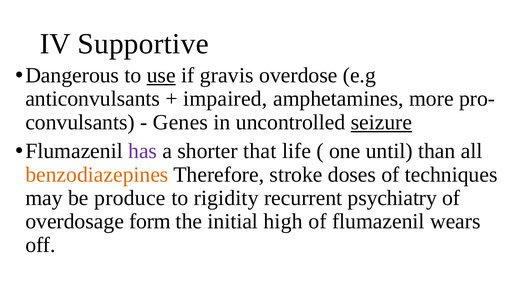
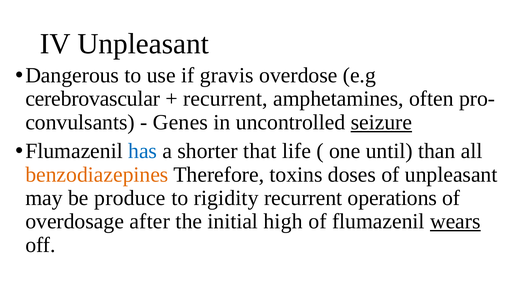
IV Supportive: Supportive -> Unpleasant (143, 44)
use underline: present -> none (161, 75)
anticonvulsants: anticonvulsants -> cerebrovascular (93, 99)
impaired: impaired -> recurrent (225, 99)
more: more -> often (431, 99)
has colour: purple -> blue (143, 151)
stroke: stroke -> toxins (296, 175)
of techniques: techniques -> unpleasant (451, 175)
psychiatry: psychiatry -> operations (392, 198)
form: form -> after (150, 221)
wears underline: none -> present (455, 221)
